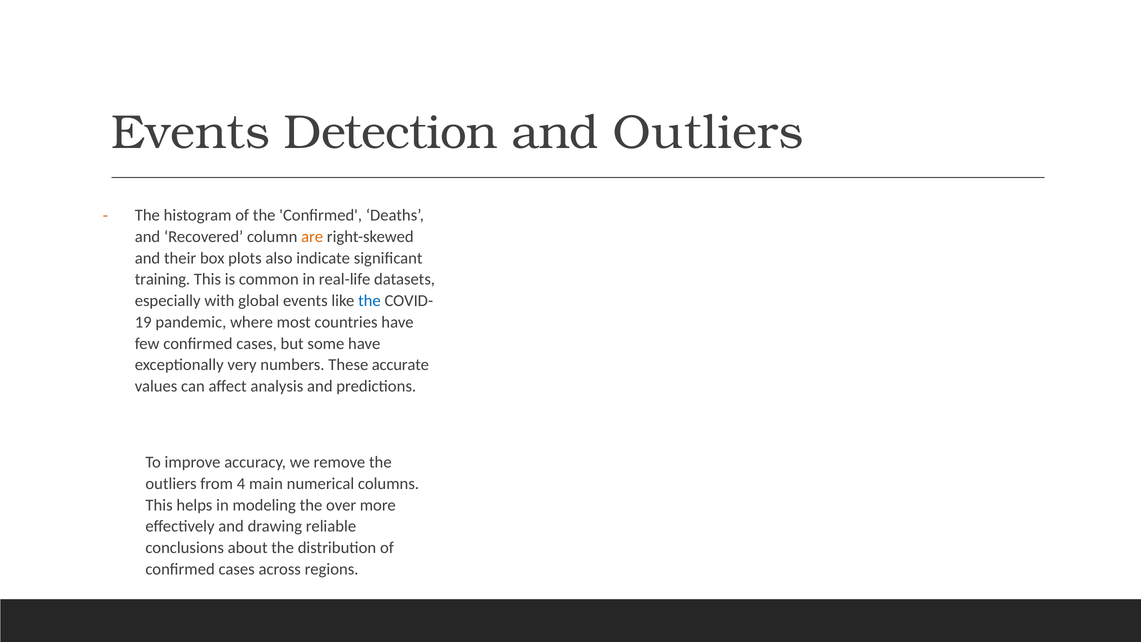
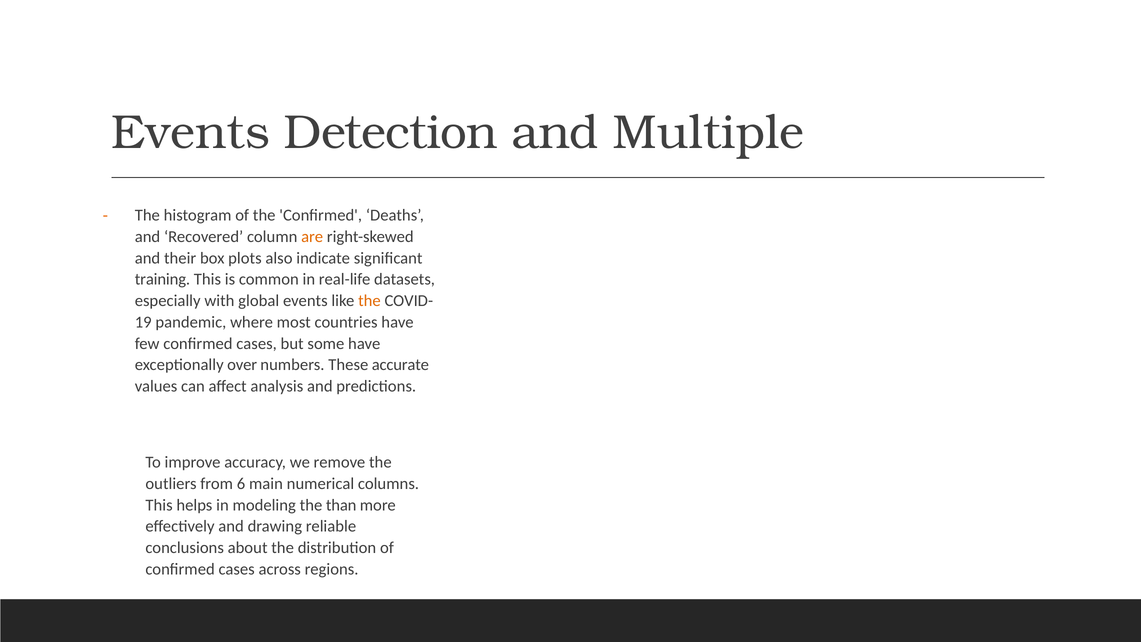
and Outliers: Outliers -> Multiple (708, 132)
the colour: blue -> orange (369, 301)
very: very -> over (242, 365)
4: 4 -> 6 (241, 484)
over: over -> than (341, 505)
